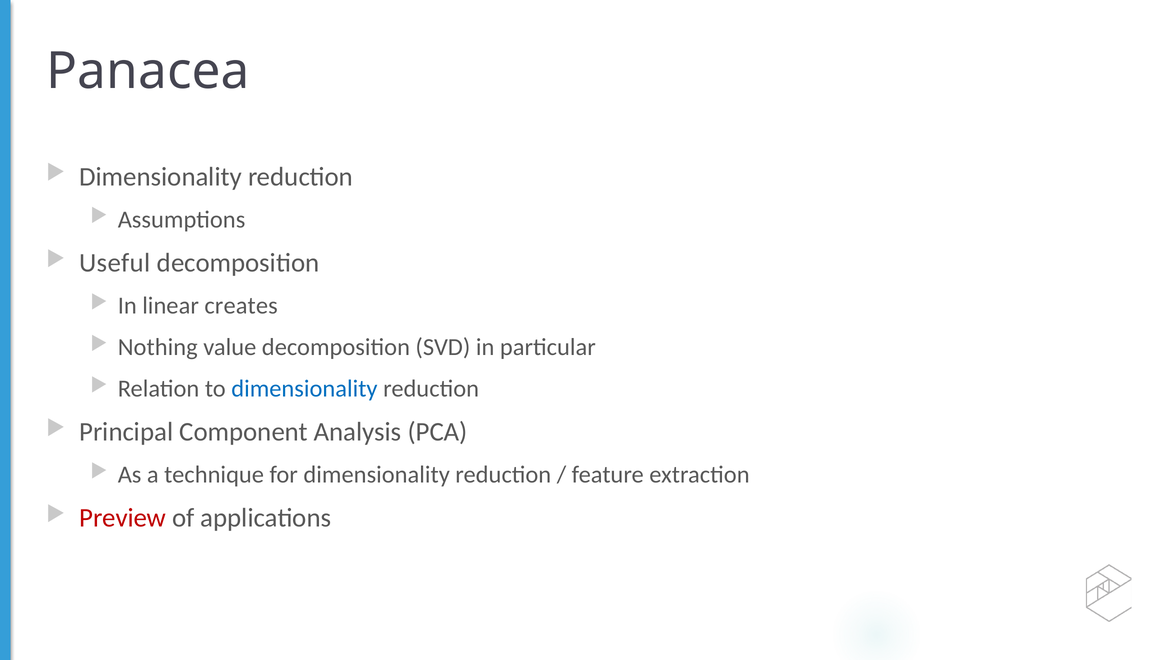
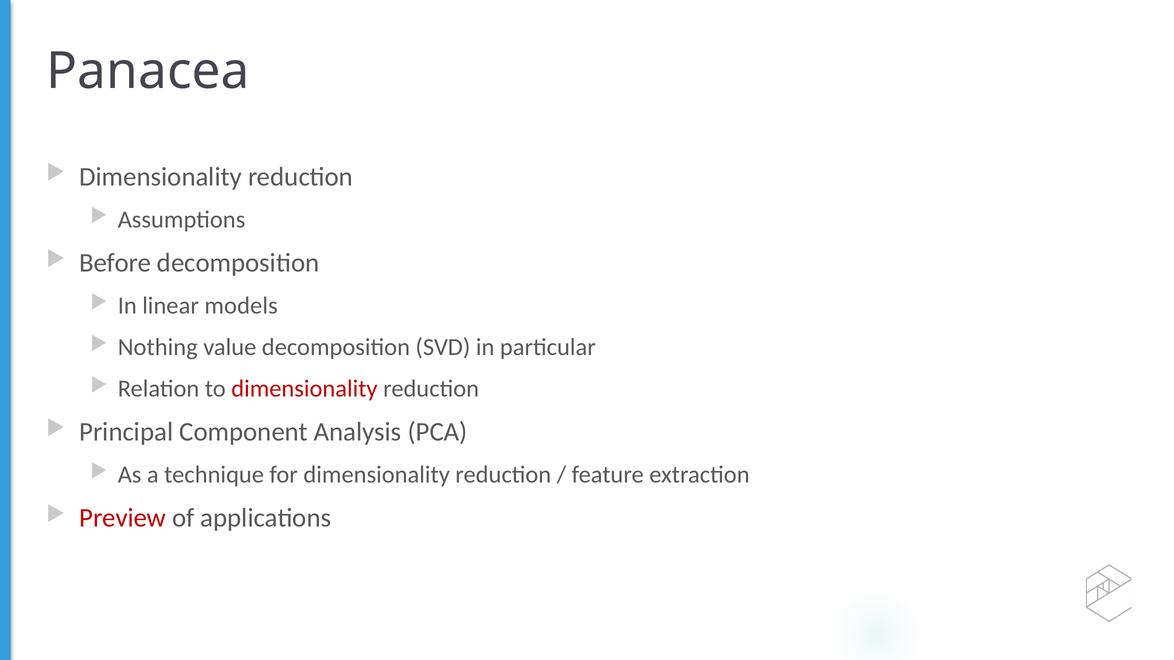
Useful: Useful -> Before (115, 263)
creates: creates -> models (241, 306)
dimensionality colour: blue -> red (304, 389)
